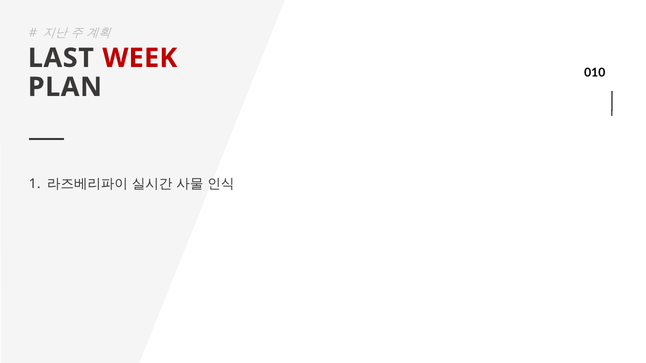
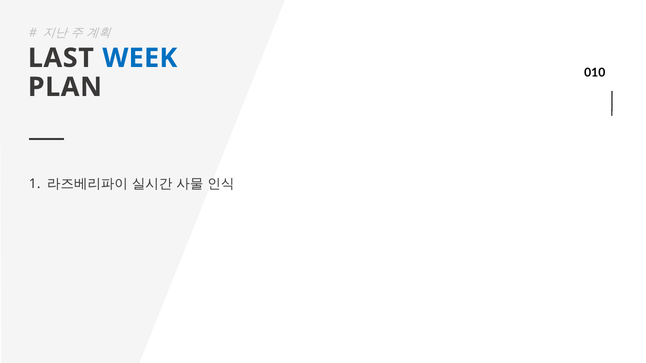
WEEK colour: red -> blue (140, 58)
